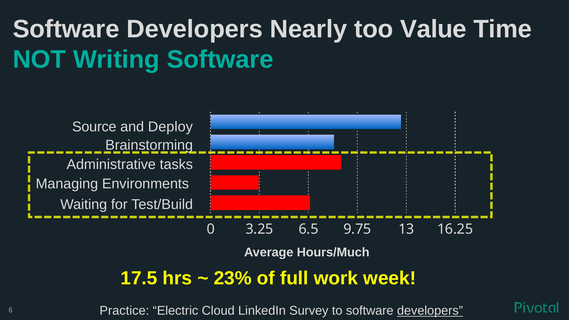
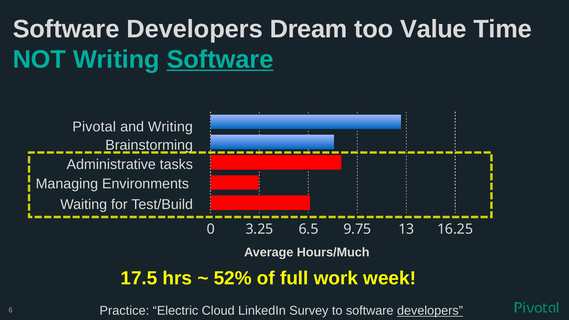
Nearly: Nearly -> Dream (309, 29)
Software underline: none -> present (220, 59)
Source: Source -> Pivotal (94, 127)
and Deploy: Deploy -> Writing (170, 127)
23%: 23% -> 52% (233, 278)
